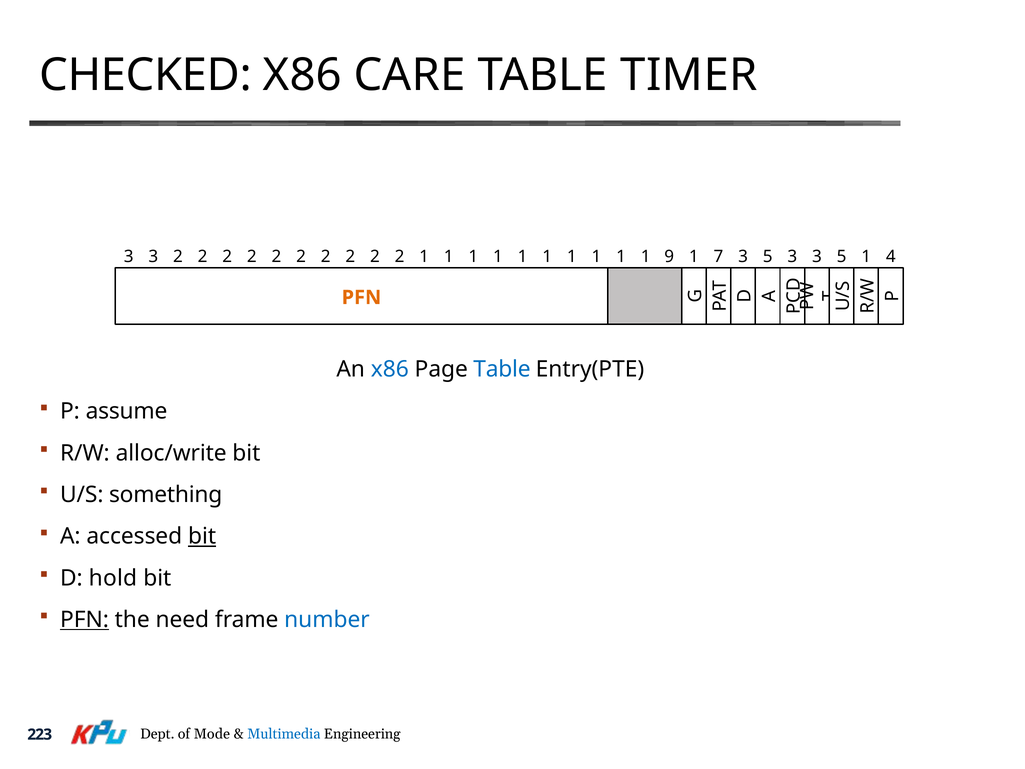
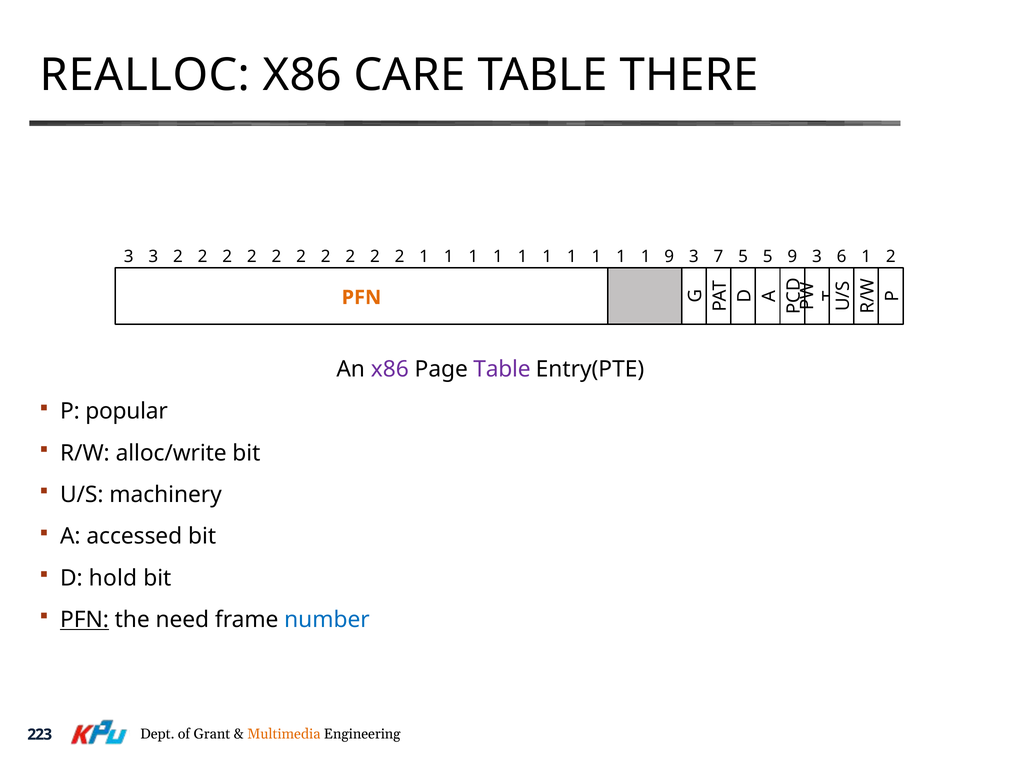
CHECKED: CHECKED -> REALLOC (145, 75)
TIMER: TIMER -> THERE (689, 75)
1: 1 -> 3 (694, 257)
7 3: 3 -> 5 (743, 257)
5 3: 3 -> 9 (792, 257)
5: 5 -> 6 (842, 257)
4: 4 -> 2 (891, 257)
x86 colour: blue -> purple (390, 369)
Table colour: blue -> purple (502, 369)
assume: assume -> popular (127, 411)
something: something -> machinery (166, 495)
bit underline: present -> none (202, 536)
Mode: Mode -> Grant (212, 734)
Multimedia colour: blue -> orange (284, 734)
